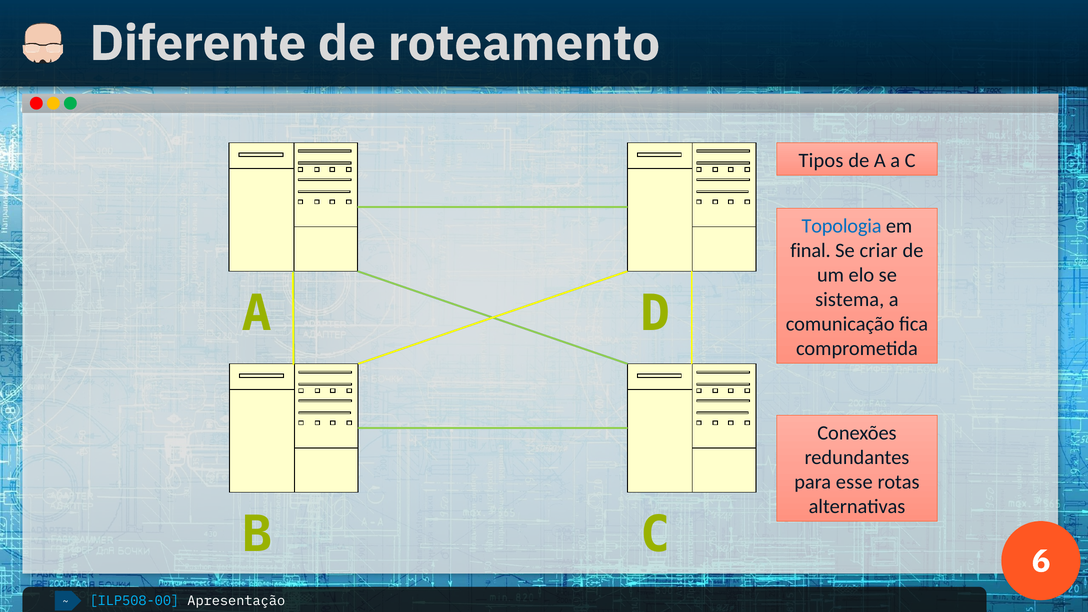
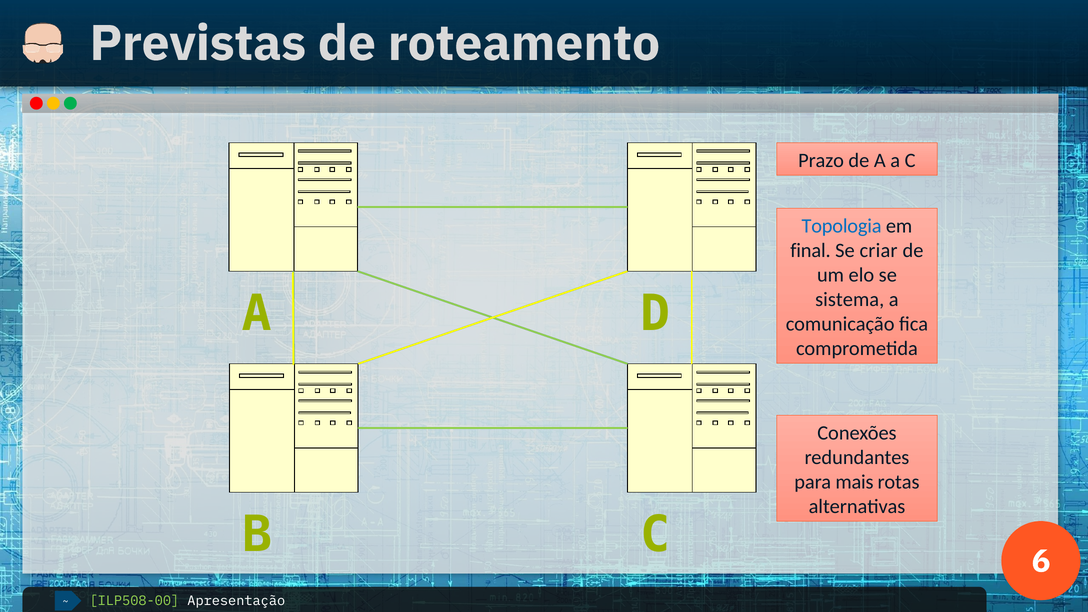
Diferente: Diferente -> Previstas (198, 43)
Tipos: Tipos -> Prazo (821, 160)
esse: esse -> mais (854, 482)
ILP508-00 colour: light blue -> light green (134, 601)
